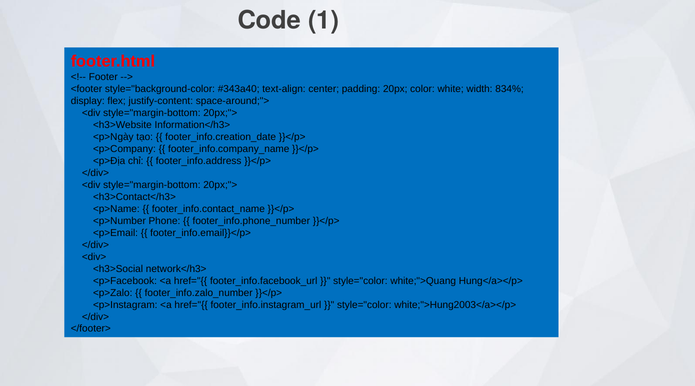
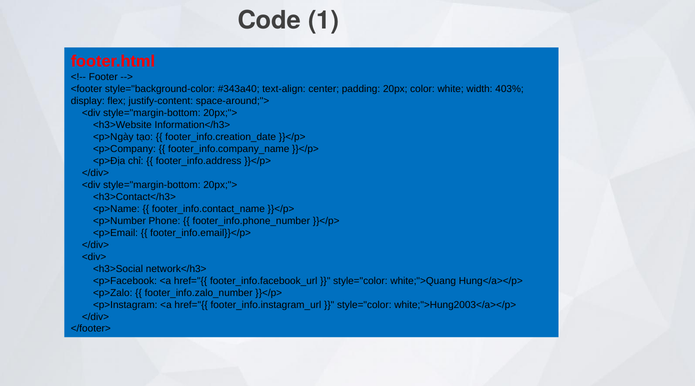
834%: 834% -> 403% (510, 89)
